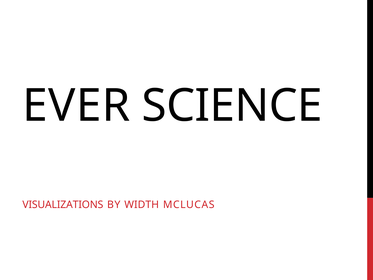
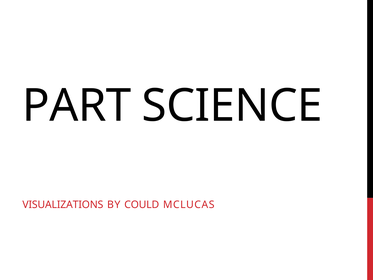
EVER: EVER -> PART (77, 106)
WIDTH: WIDTH -> COULD (142, 205)
